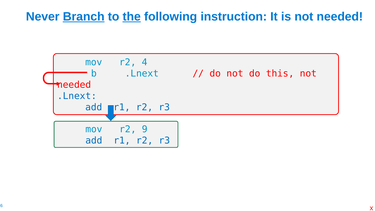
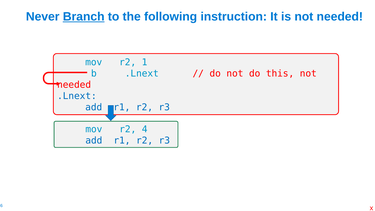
the underline: present -> none (132, 17)
4: 4 -> 1 (145, 62)
9: 9 -> 4 (145, 129)
